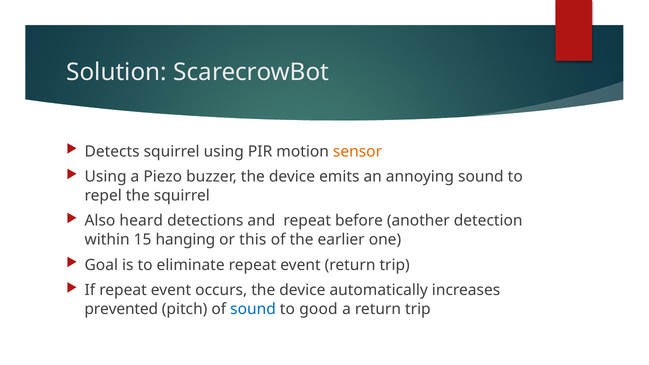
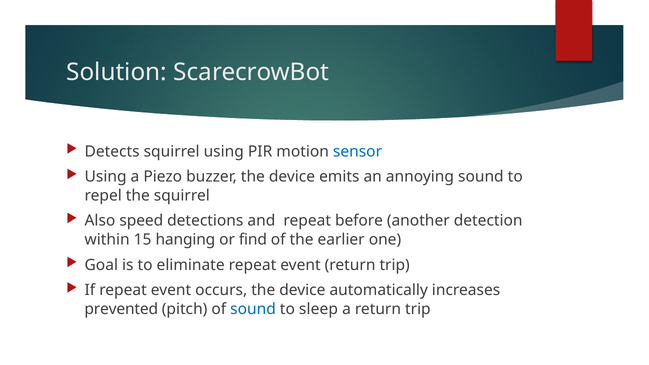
sensor colour: orange -> blue (358, 151)
heard: heard -> speed (141, 221)
this: this -> find (253, 240)
good: good -> sleep (318, 309)
